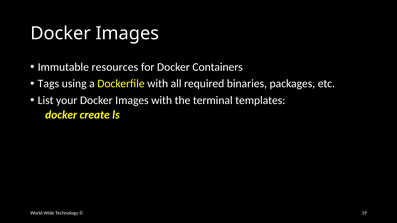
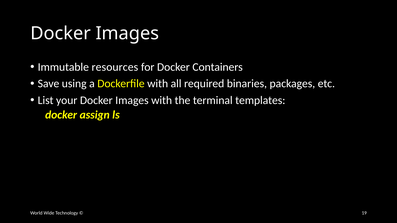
Tags: Tags -> Save (49, 84)
create: create -> assign (95, 115)
